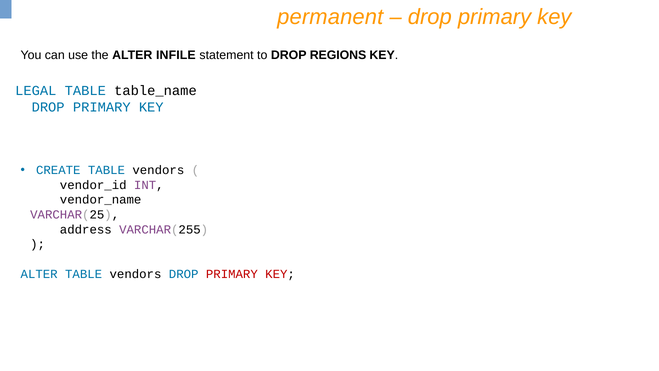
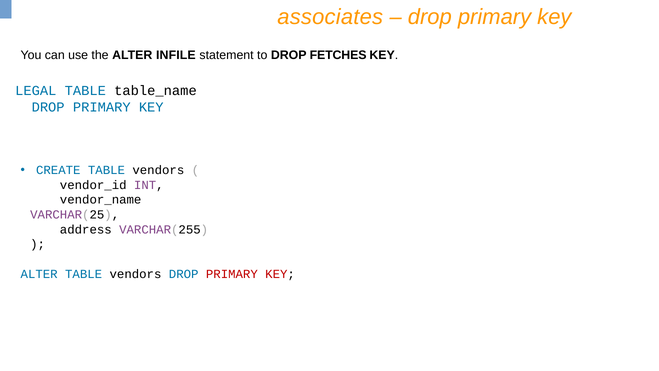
permanent: permanent -> associates (330, 17)
REGIONS: REGIONS -> FETCHES (338, 55)
